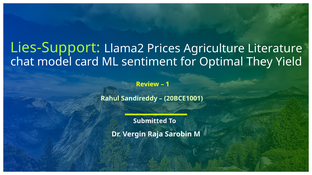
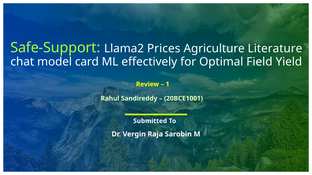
Lies-Support: Lies-Support -> Safe-Support (55, 48)
sentiment: sentiment -> effectively (149, 62)
They: They -> Field (259, 62)
